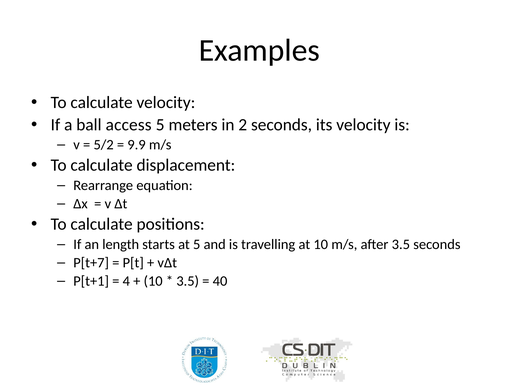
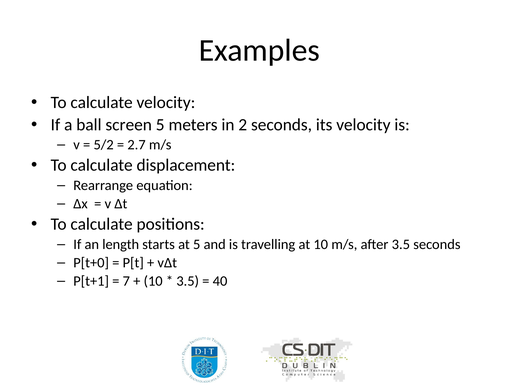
access: access -> screen (129, 125)
9.9: 9.9 -> 2.7 (137, 145)
P[t+7: P[t+7 -> P[t+0 (91, 263)
4: 4 -> 7 (126, 281)
